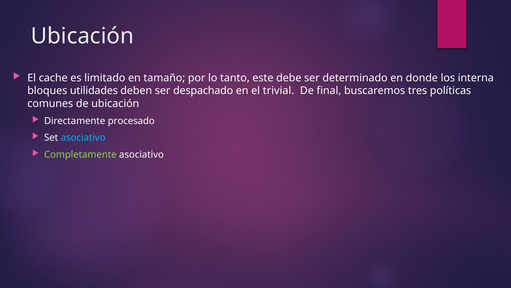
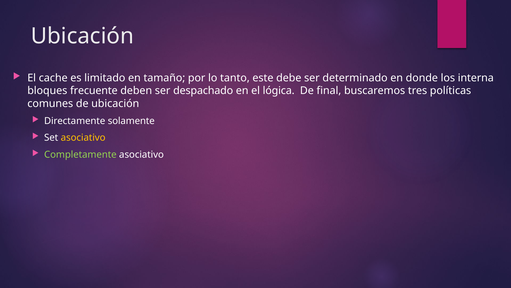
utilidades: utilidades -> frecuente (94, 91)
trivial: trivial -> lógica (279, 91)
procesado: procesado -> solamente (131, 121)
asociativo colour: light blue -> yellow (83, 138)
